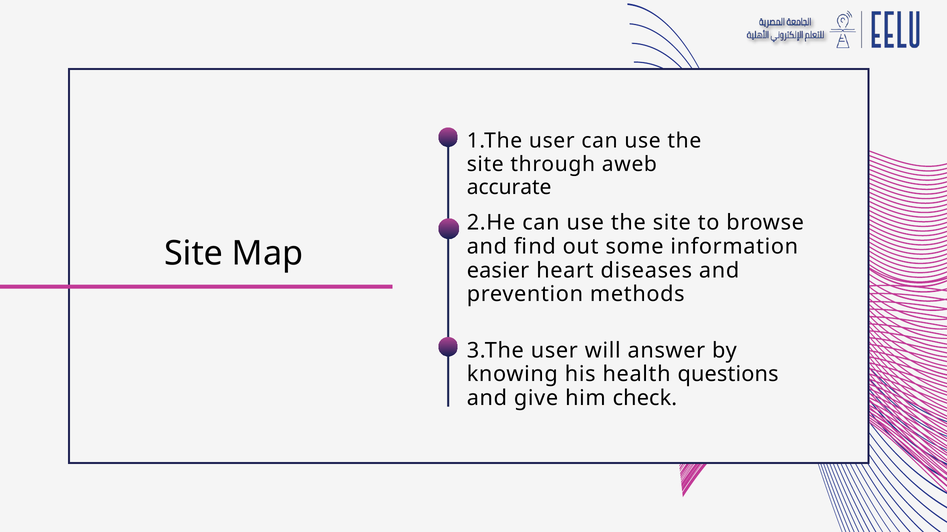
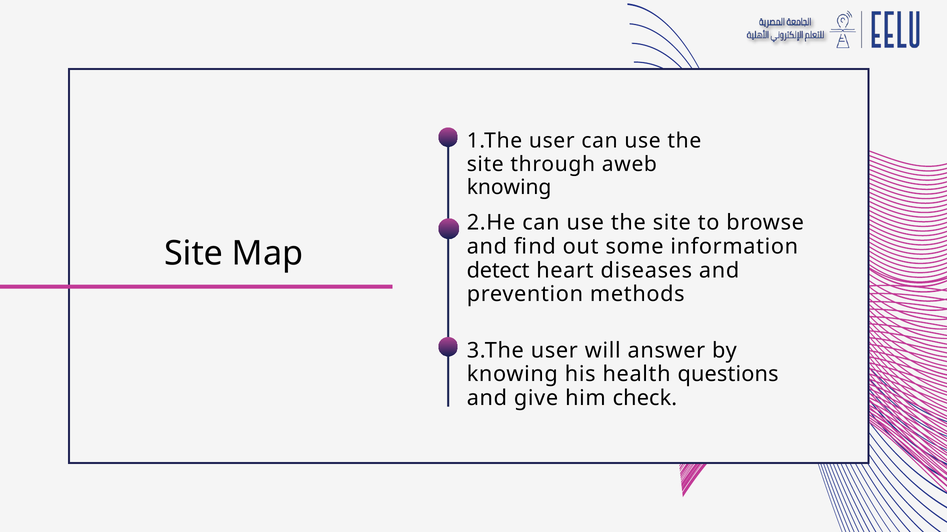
accurate: accurate -> knowing (509, 188)
easier: easier -> detect (498, 271)
